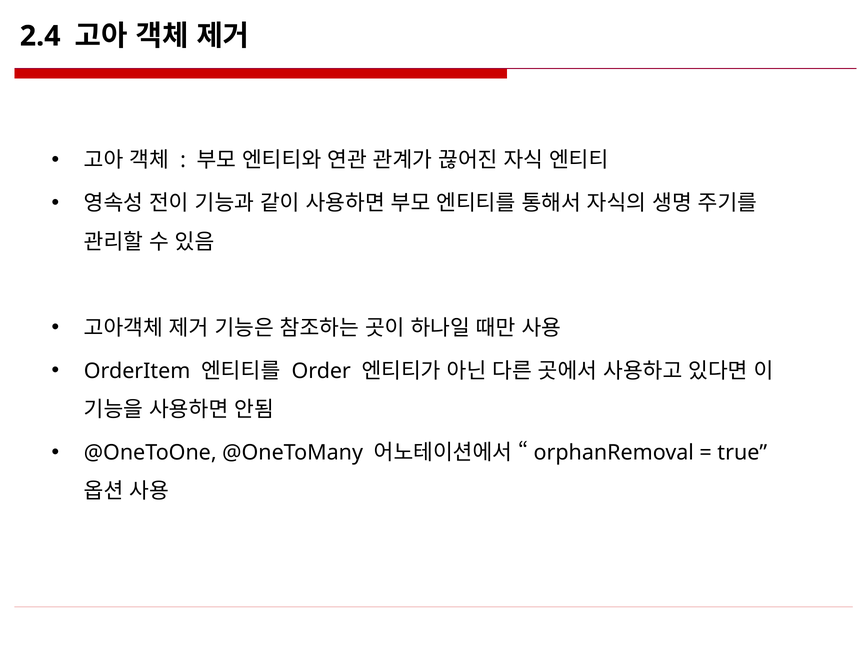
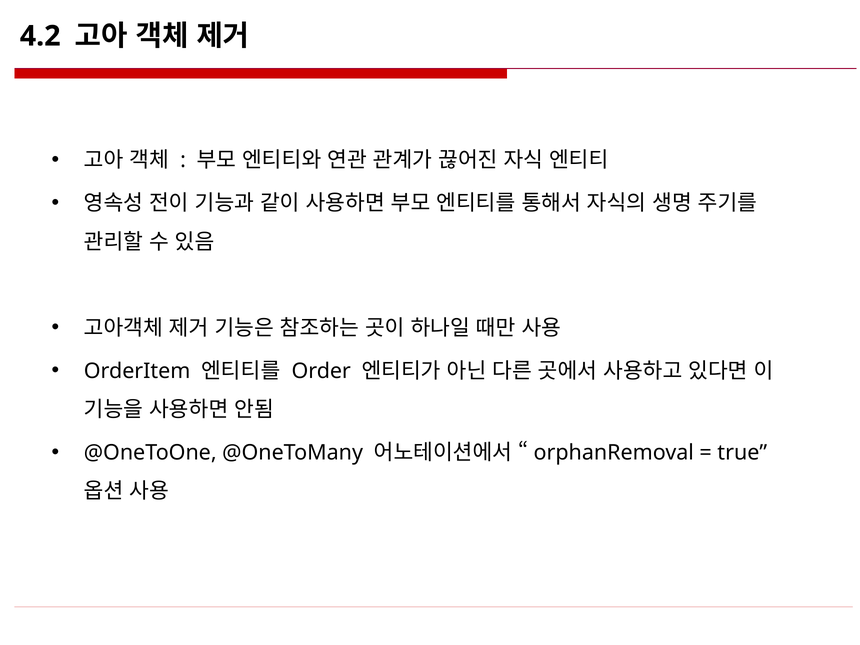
2.4: 2.4 -> 4.2 (40, 36)
